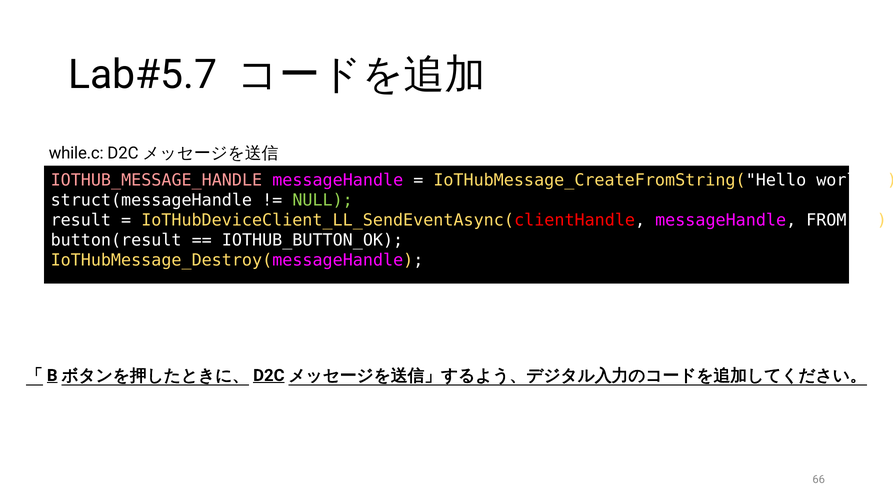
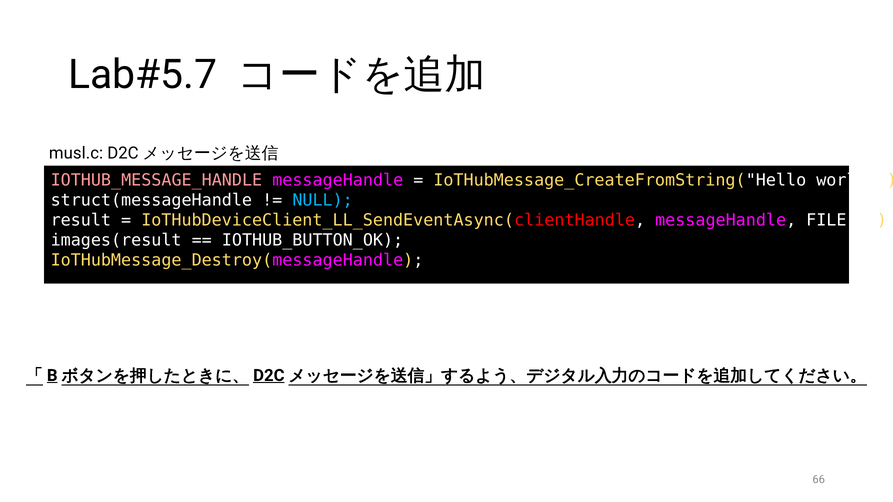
while.c: while.c -> musl.c (76, 153)
NULL colour: light green -> light blue (323, 200)
FROM: FROM -> FILE (831, 220)
button(result: button(result -> images(result (116, 241)
